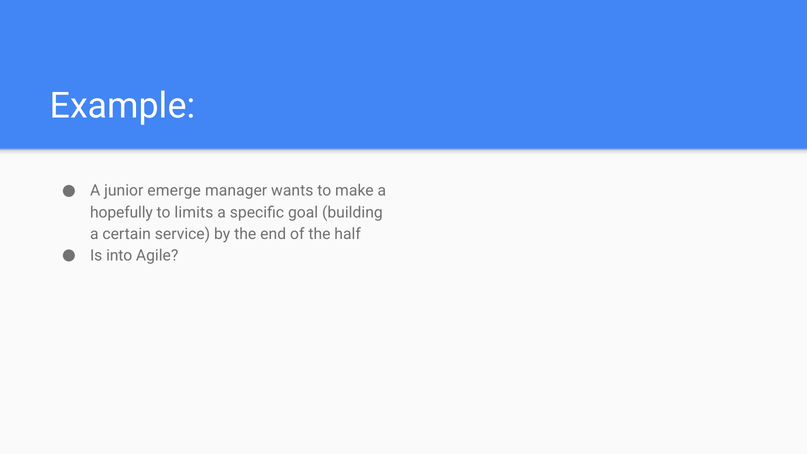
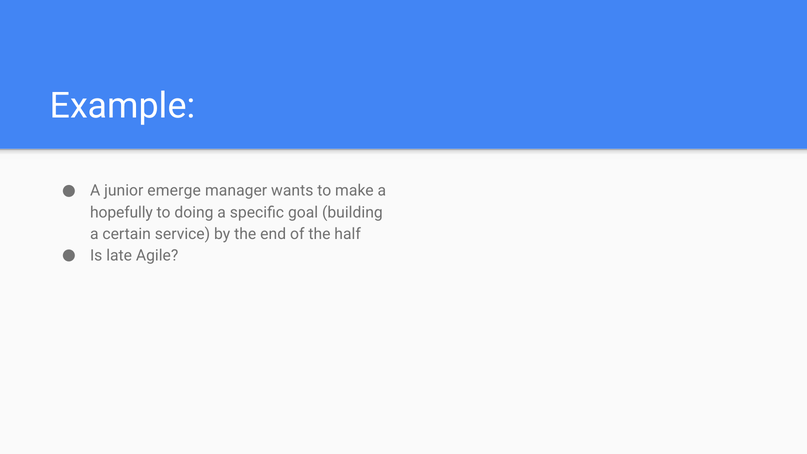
limits: limits -> doing (194, 212)
into: into -> late (119, 256)
